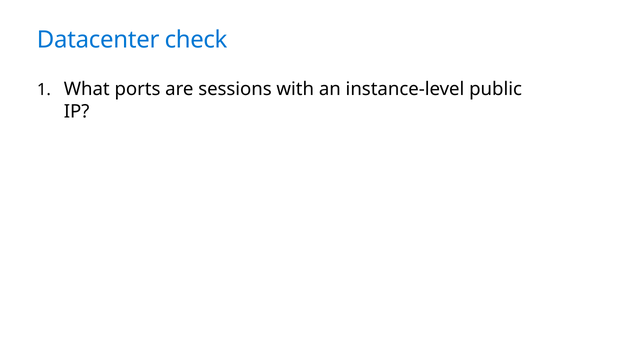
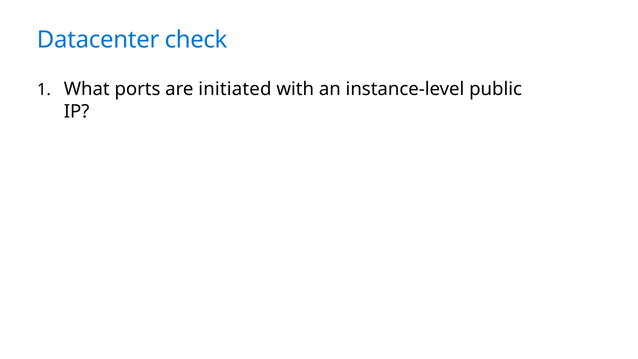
sessions: sessions -> initiated (235, 89)
